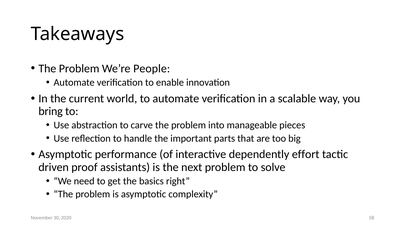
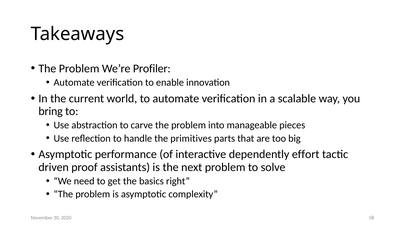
People: People -> Profiler (152, 68)
important: important -> primitives (191, 138)
